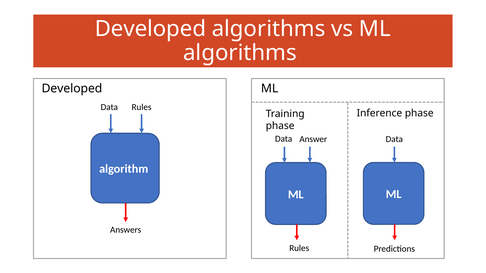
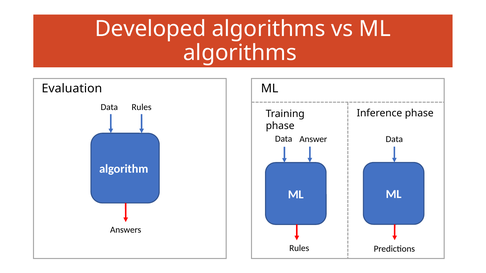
Developed: Developed -> Evaluation (72, 89)
